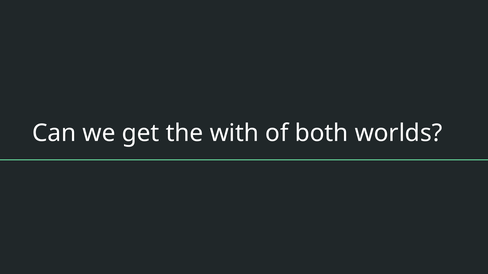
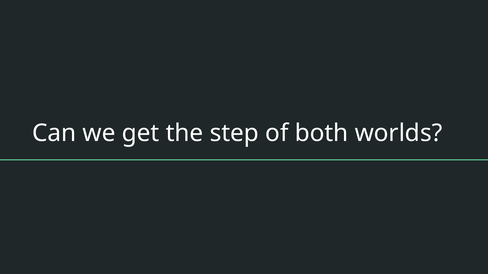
with: with -> step (234, 134)
